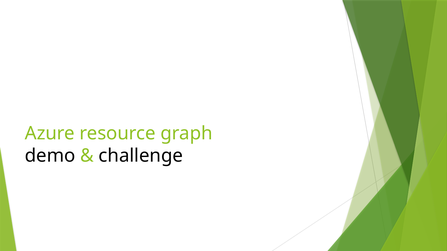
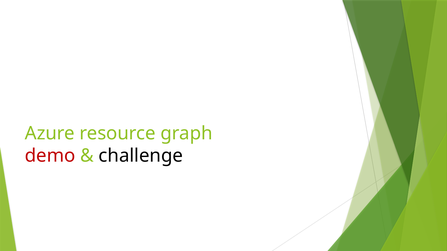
demo colour: black -> red (50, 156)
